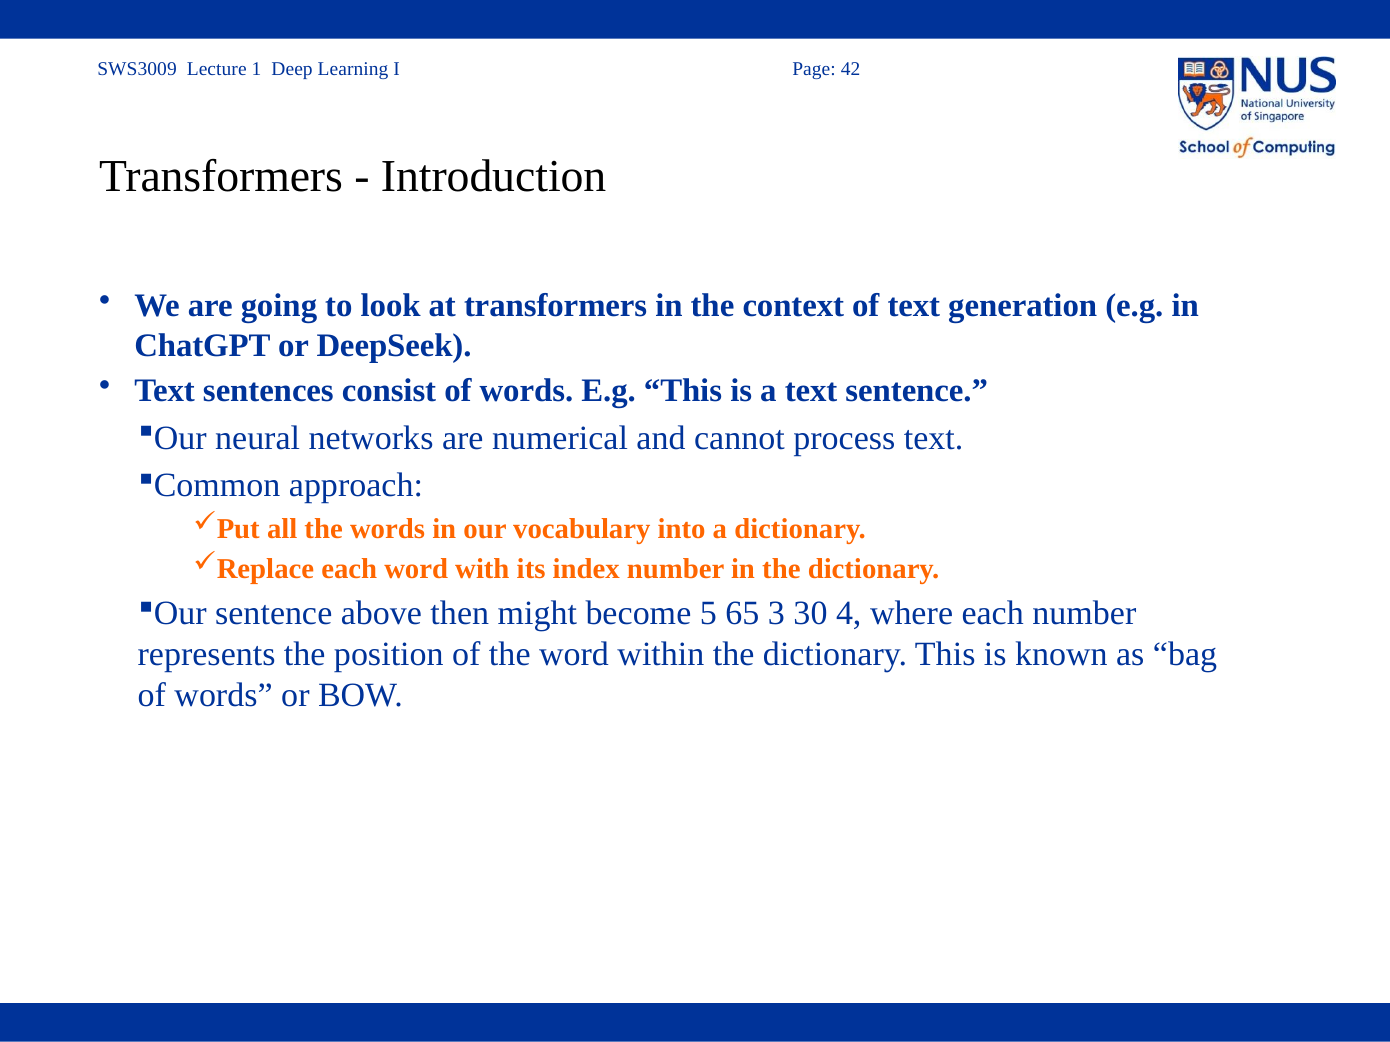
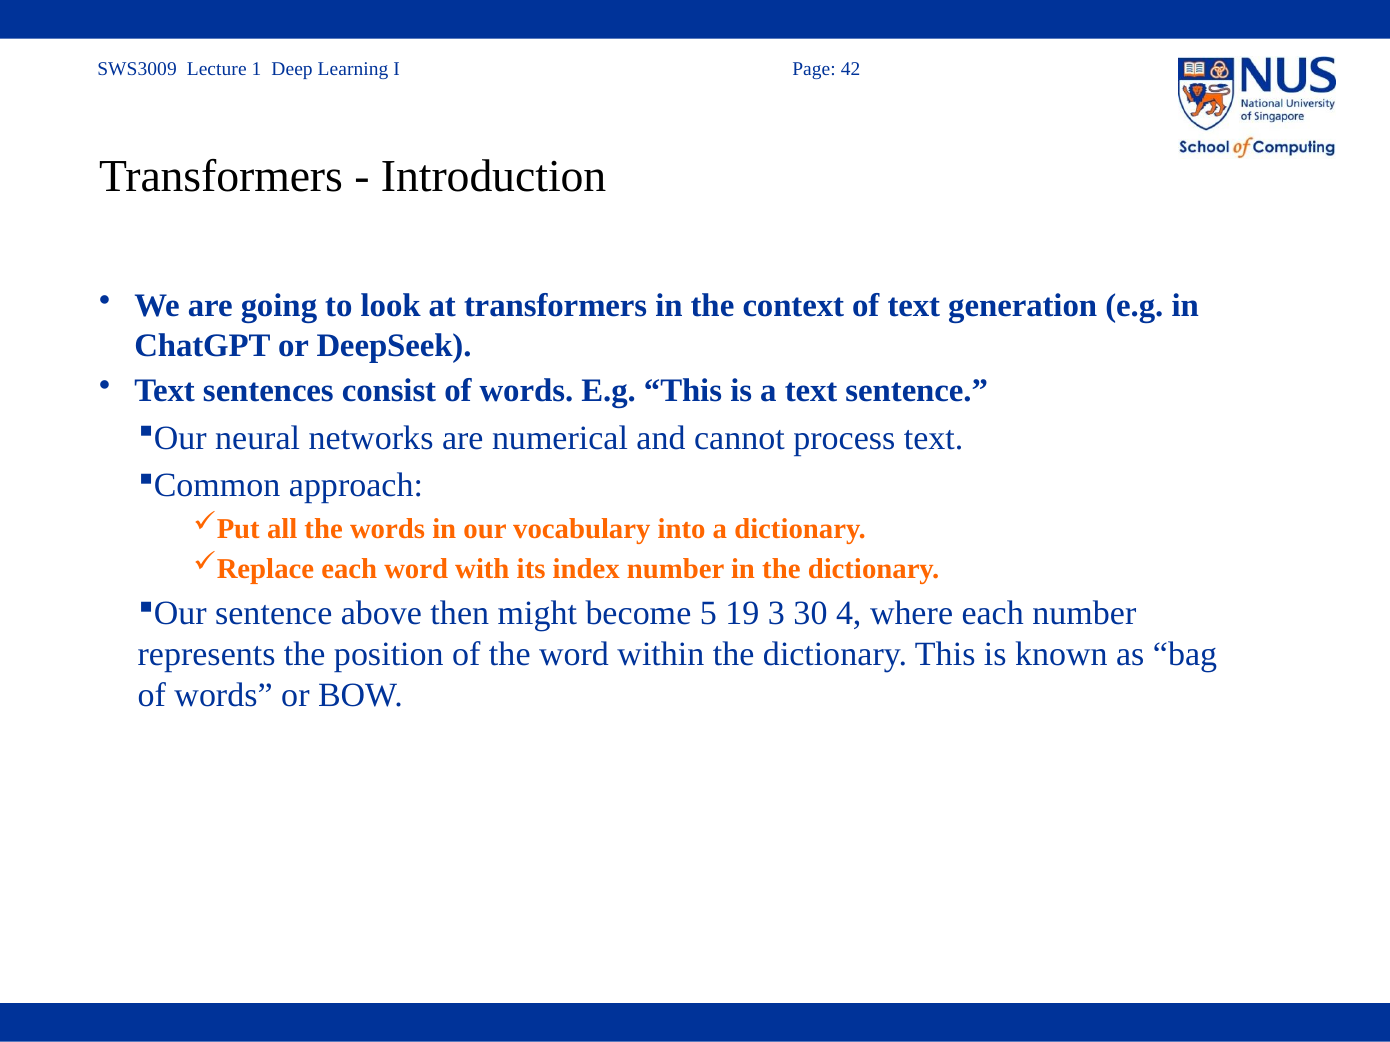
65: 65 -> 19 (742, 614)
